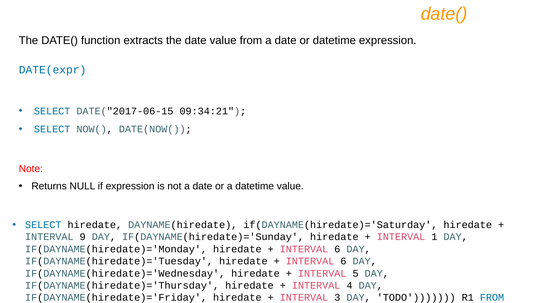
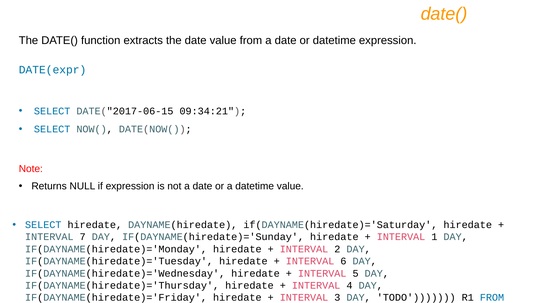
9: 9 -> 7 (83, 237)
6: 6 -> 2 (337, 249)
